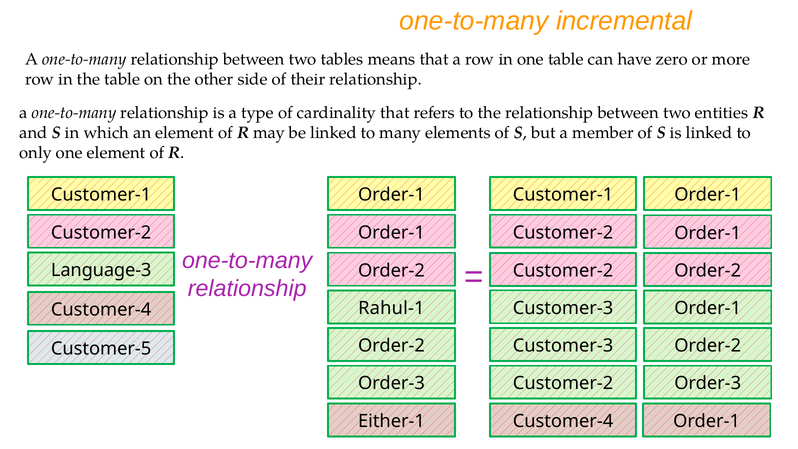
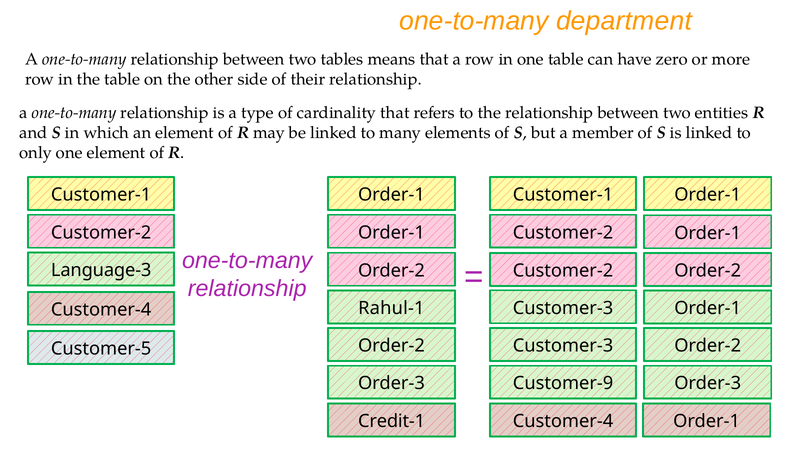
incremental: incremental -> department (624, 21)
Customer-2: Customer-2 -> Customer-9 (563, 383)
Either-1: Either-1 -> Credit-1 (392, 421)
